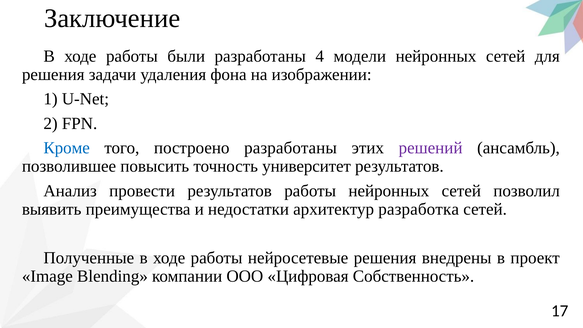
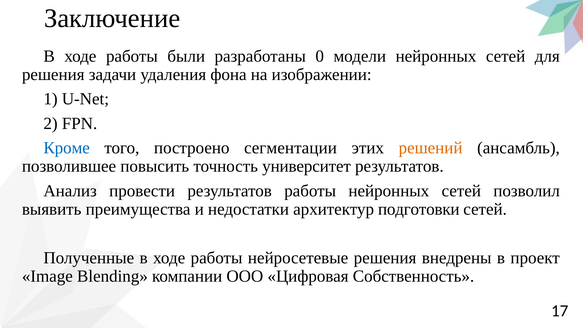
4: 4 -> 0 (320, 56)
построено разработаны: разработаны -> сегментации (291, 148)
решений colour: purple -> orange (431, 148)
разработка: разработка -> подготовки (419, 209)
